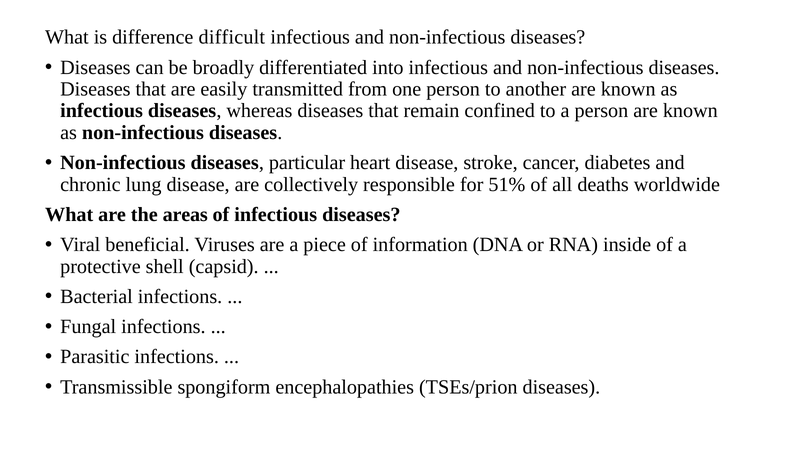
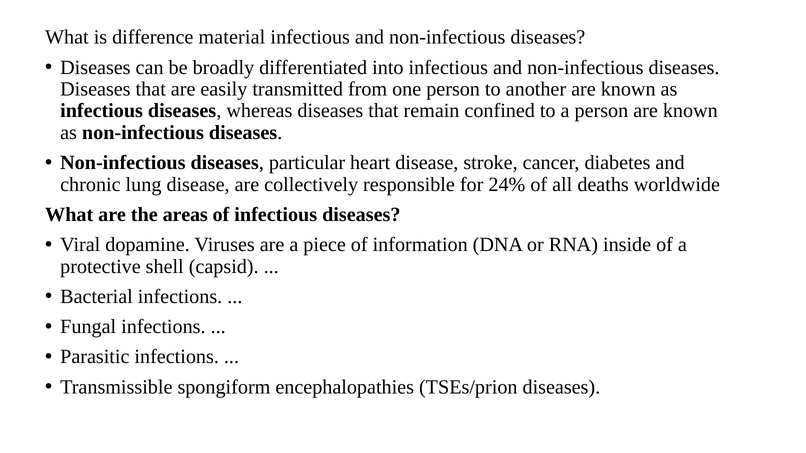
difficult: difficult -> material (232, 37)
51%: 51% -> 24% (507, 185)
beneficial: beneficial -> dopamine (148, 245)
